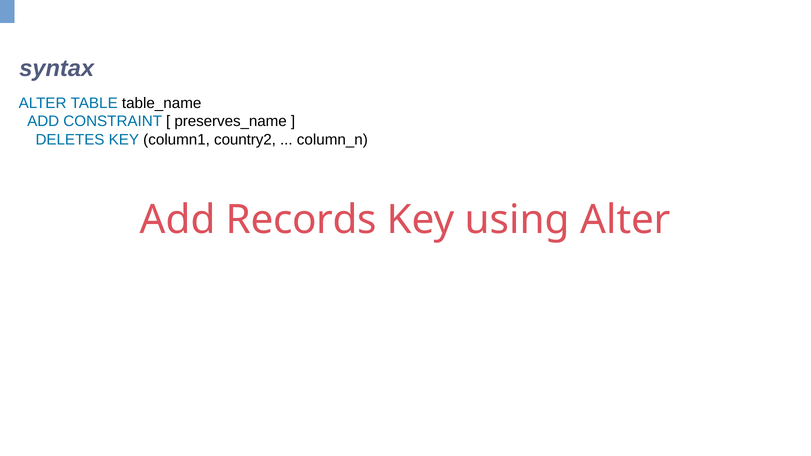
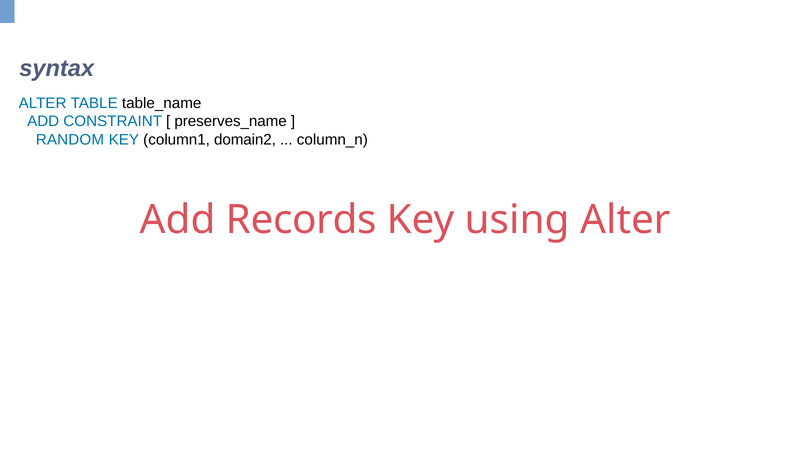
DELETES: DELETES -> RANDOM (70, 140)
country2: country2 -> domain2 (245, 140)
